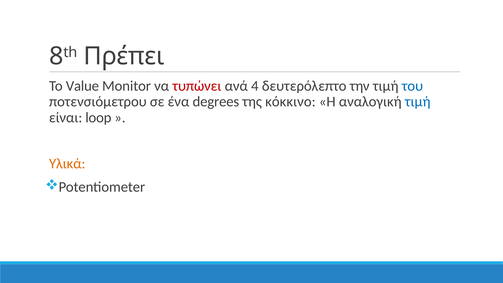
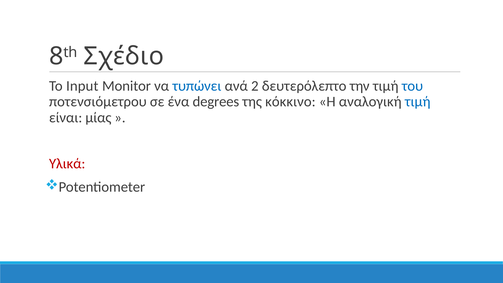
Πρέπει: Πρέπει -> Σχέδιο (124, 56)
Value: Value -> Input (82, 86)
τυπώνει colour: red -> blue (197, 86)
4: 4 -> 2 (255, 86)
loop: loop -> μίας (98, 117)
Υλικά colour: orange -> red (67, 164)
